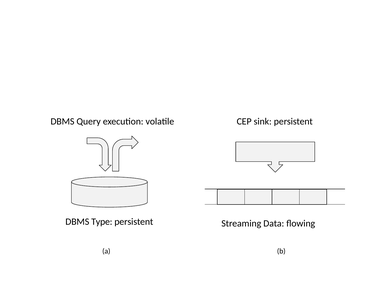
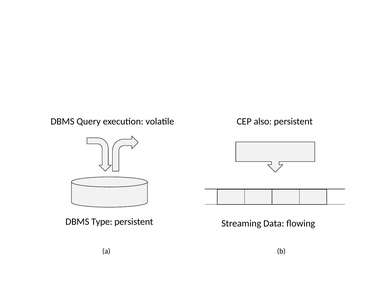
sink: sink -> also (263, 122)
